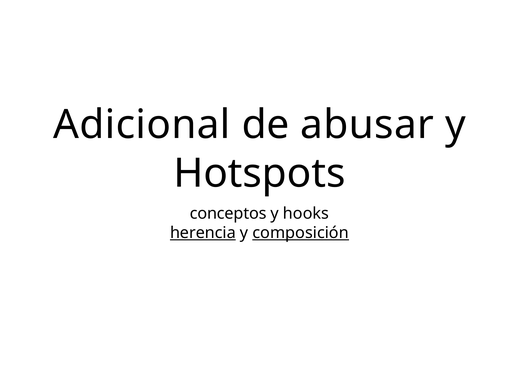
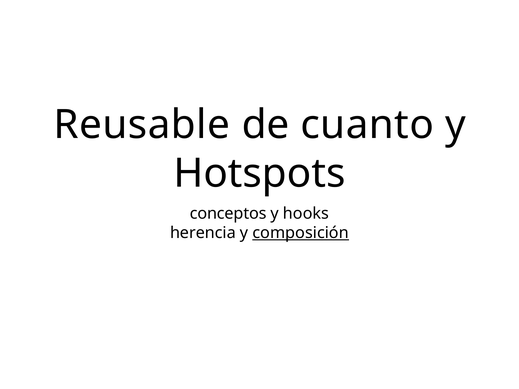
Adicional: Adicional -> Reusable (142, 125)
abusar: abusar -> cuanto (367, 125)
herencia underline: present -> none (203, 233)
